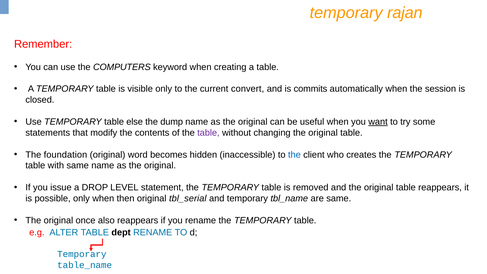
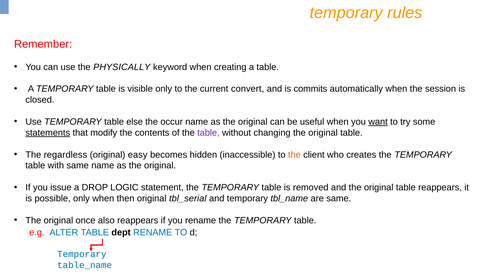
rajan: rajan -> rules (405, 13)
COMPUTERS: COMPUTERS -> PHYSICALLY (122, 67)
dump: dump -> occur (172, 122)
statements underline: none -> present (48, 133)
foundation: foundation -> regardless (65, 155)
word: word -> easy (138, 155)
the colour: blue -> orange (294, 155)
LEVEL: LEVEL -> LOGIC (124, 188)
